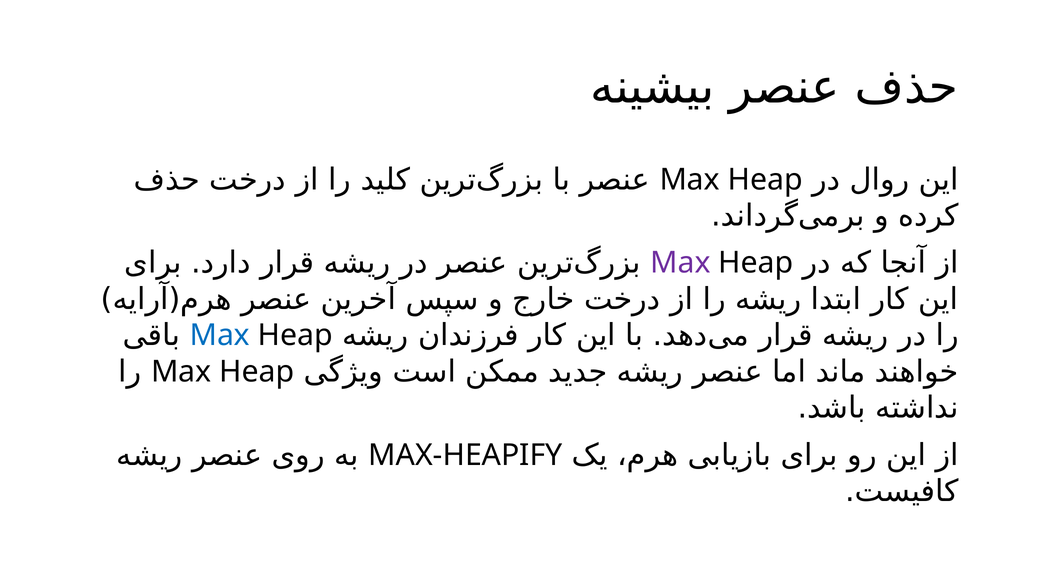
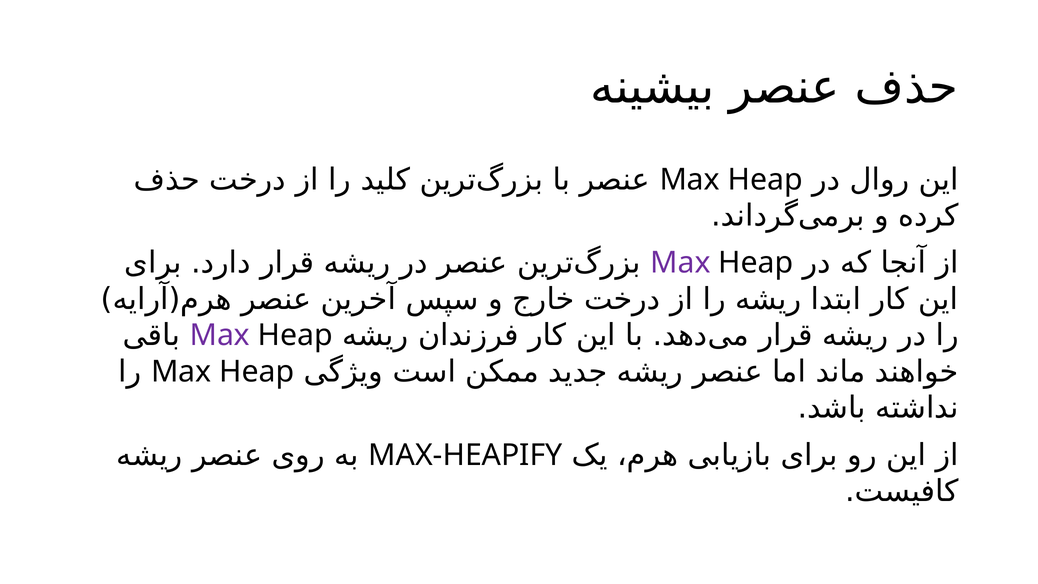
Max colour: blue -> purple (220, 335)
